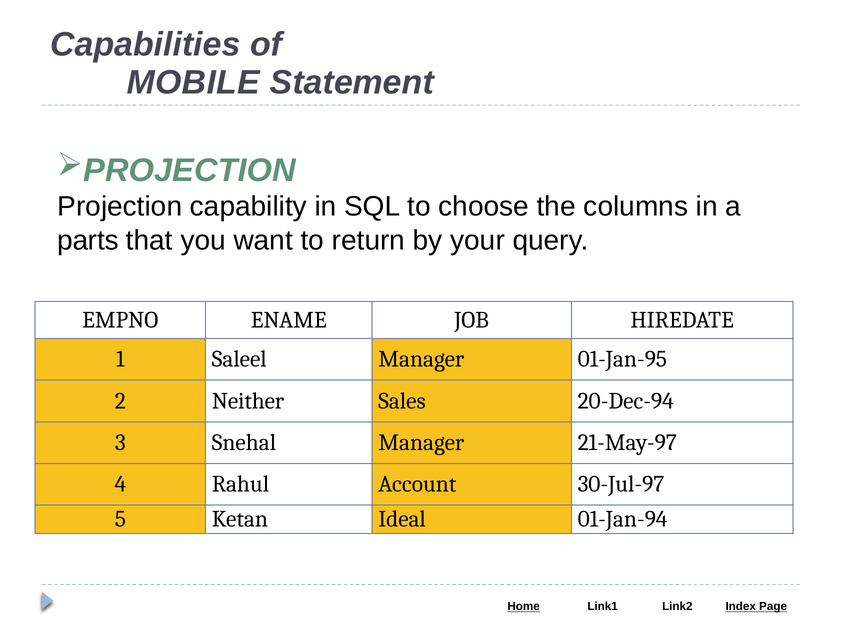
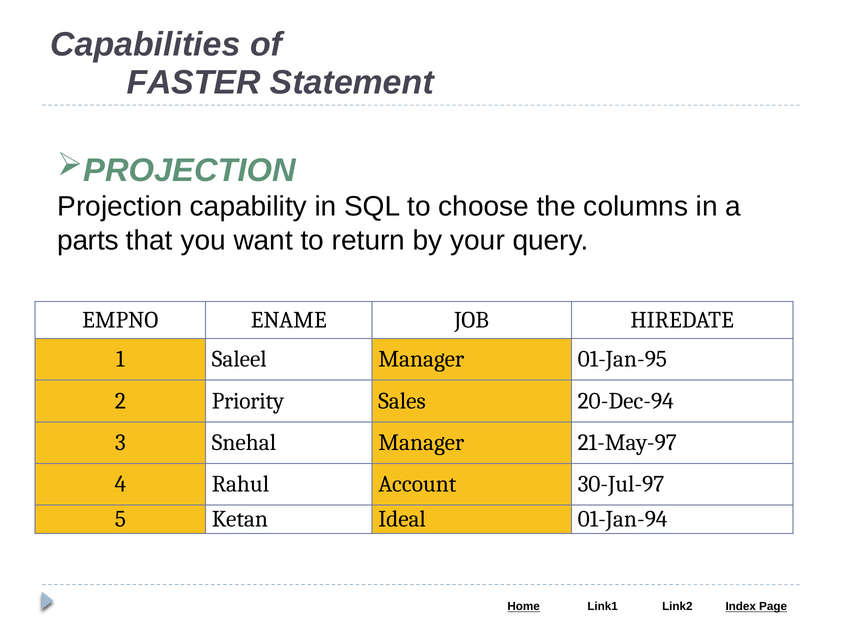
MOBILE: MOBILE -> FASTER (194, 83)
Neither: Neither -> Priority (248, 401)
